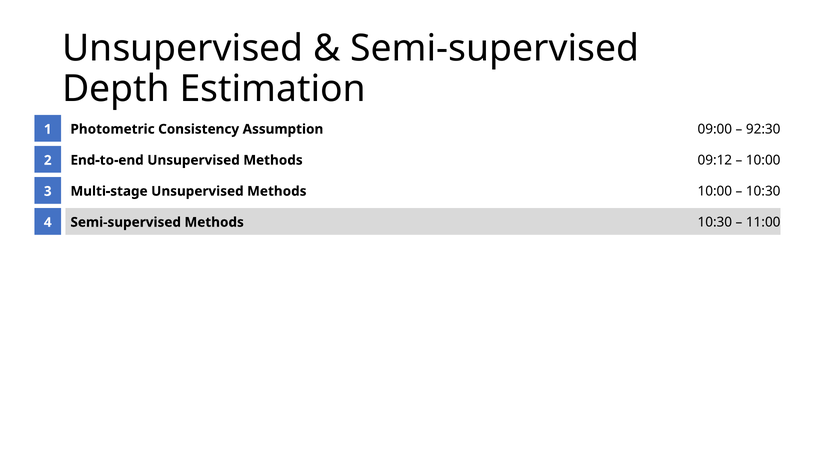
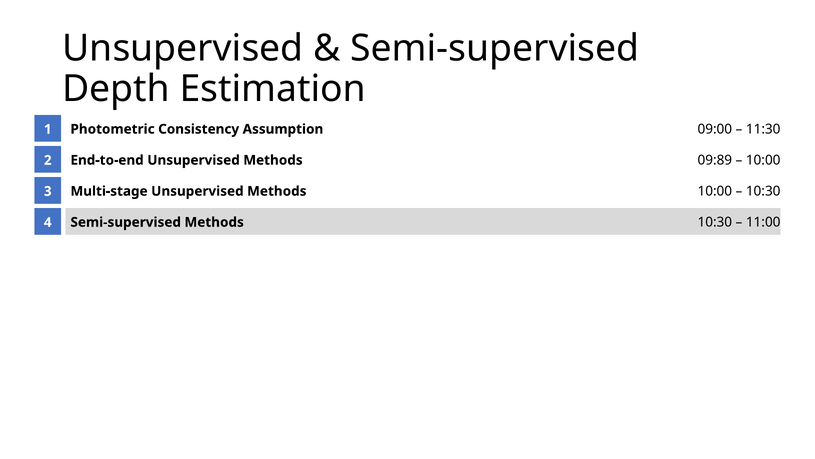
92:30: 92:30 -> 11:30 (763, 129)
09:12: 09:12 -> 09:89 (715, 160)
